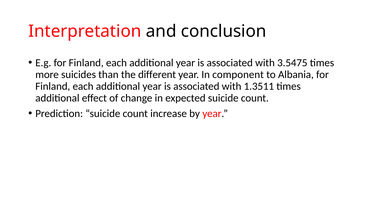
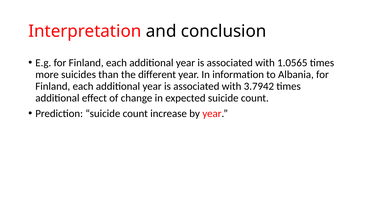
3.5475: 3.5475 -> 1.0565 (292, 63)
component: component -> information (238, 75)
1.3511: 1.3511 -> 3.7942 (259, 86)
